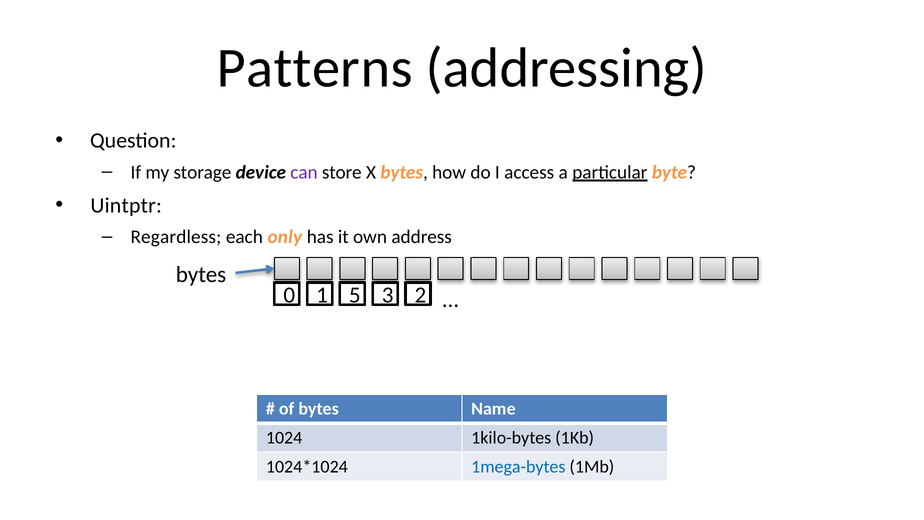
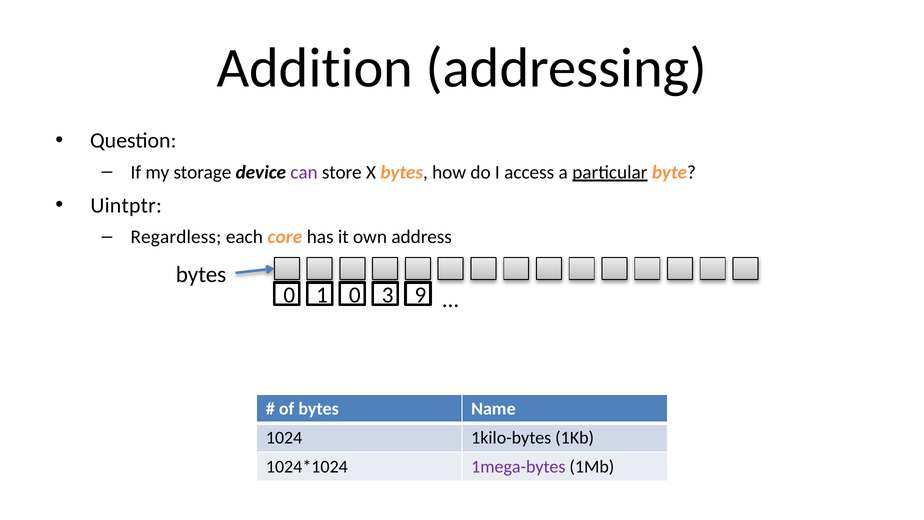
Patterns: Patterns -> Addition (315, 68)
only: only -> core (285, 237)
1 5: 5 -> 0 (355, 295)
2: 2 -> 9 (420, 295)
1mega-bytes colour: blue -> purple (518, 466)
